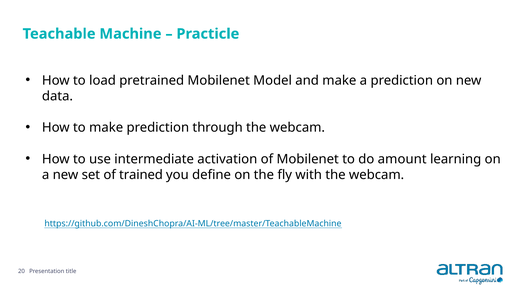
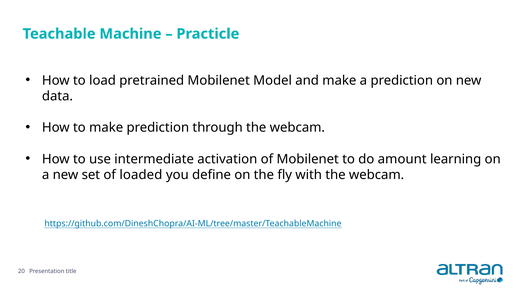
trained: trained -> loaded (141, 175)
